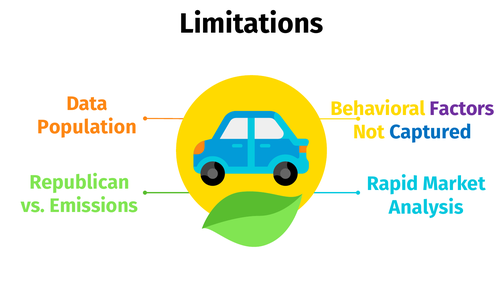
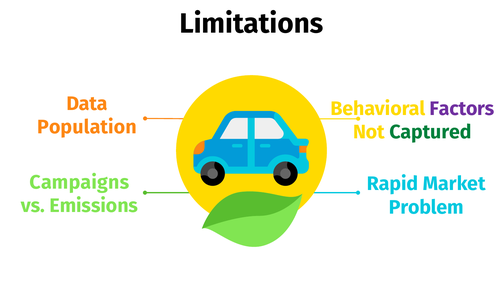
Captured colour: blue -> green (431, 132)
Republican: Republican -> Campaigns (79, 182)
Analysis: Analysis -> Problem (426, 207)
